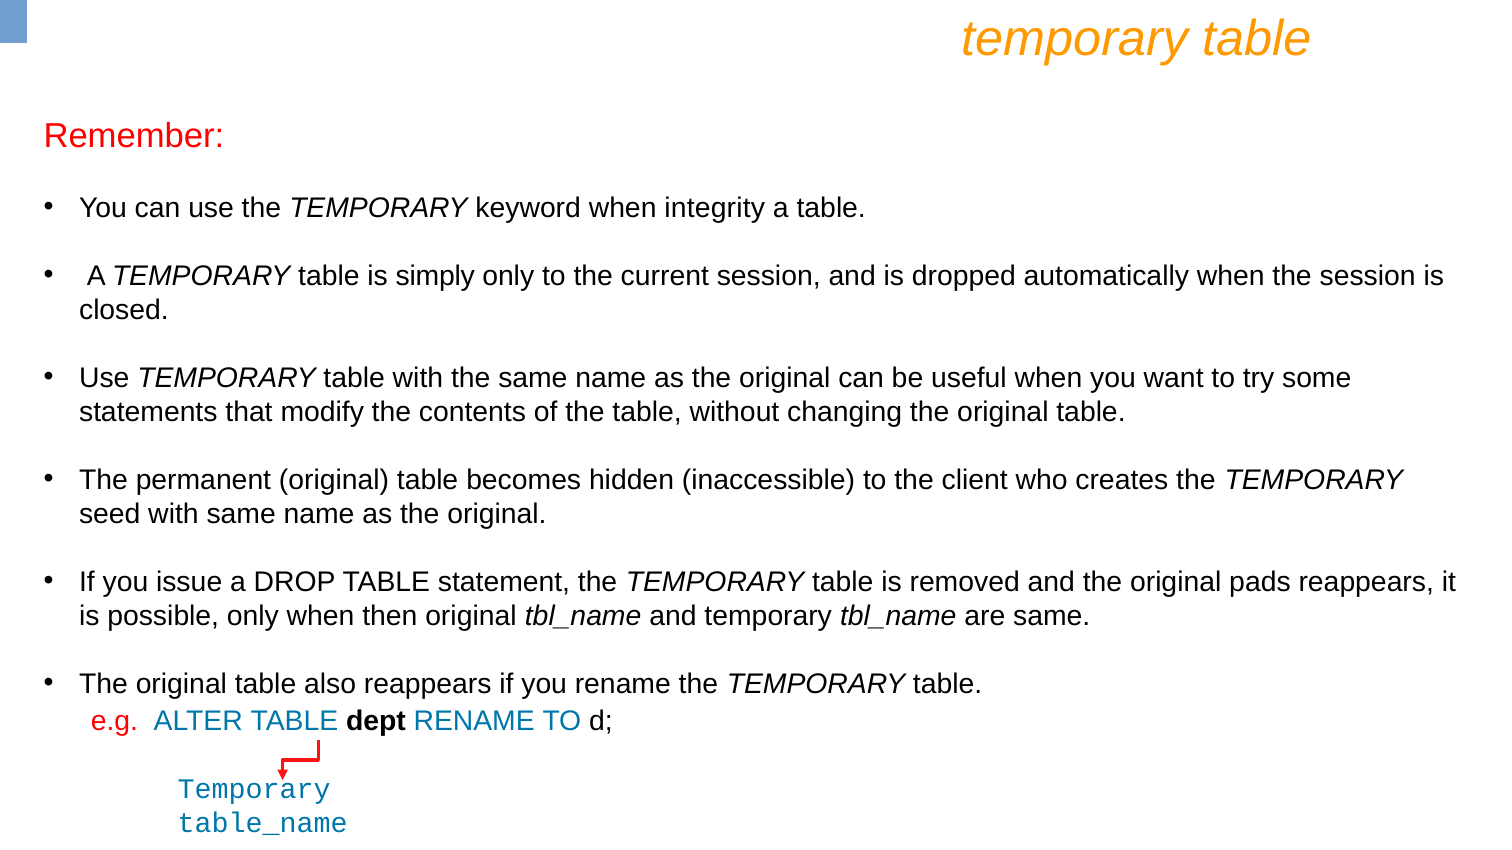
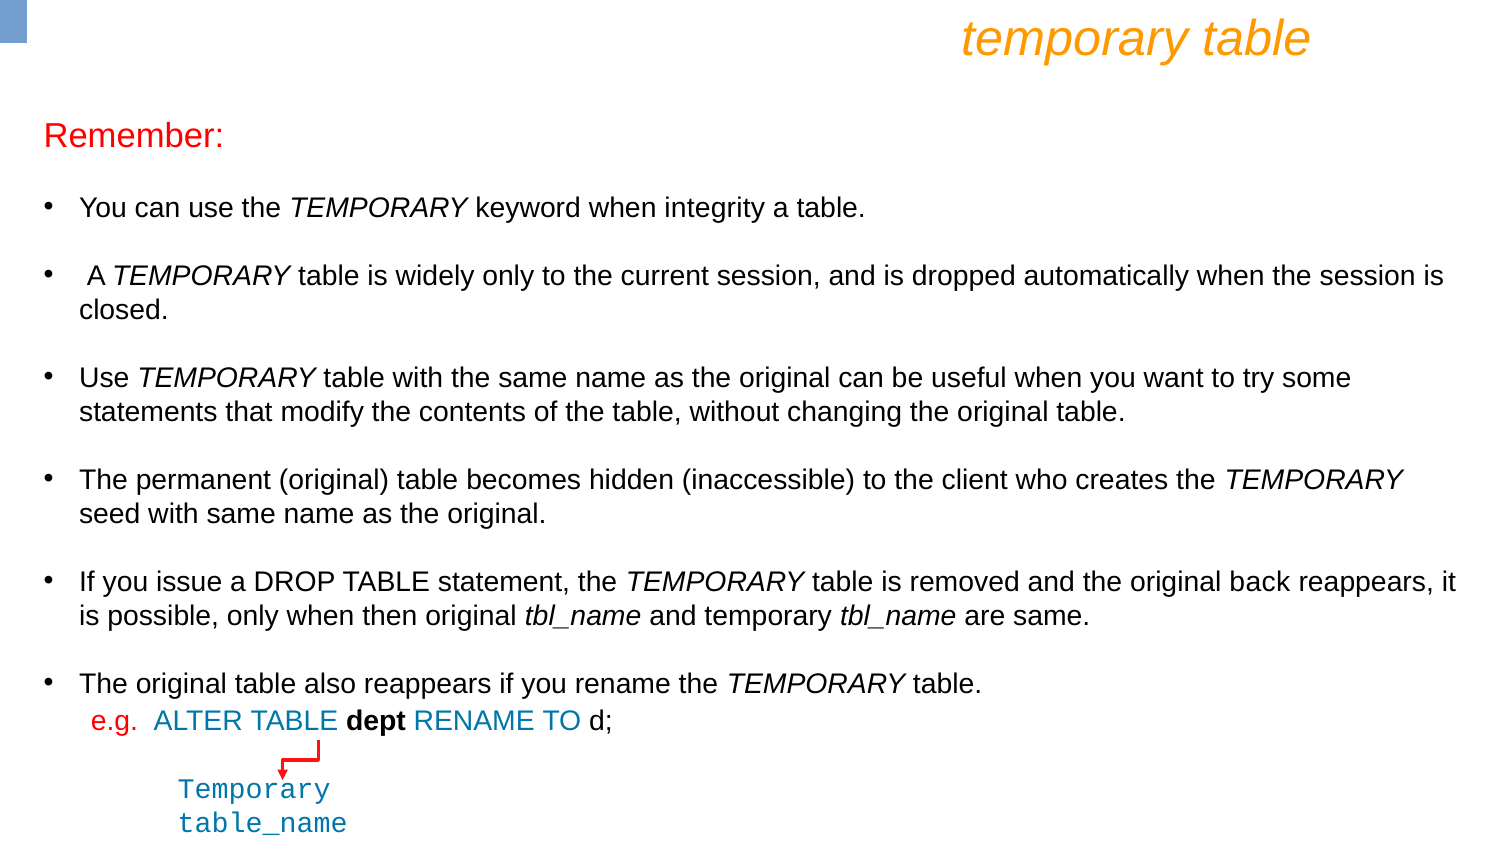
simply: simply -> widely (435, 276)
pads: pads -> back (1260, 582)
